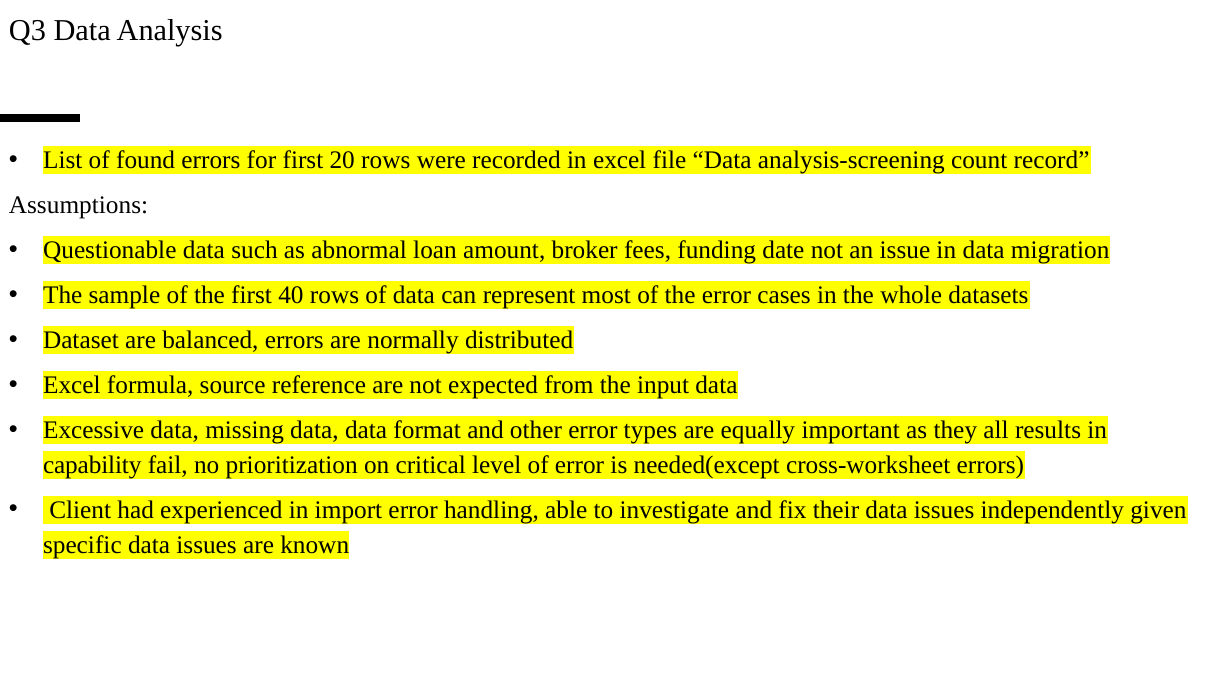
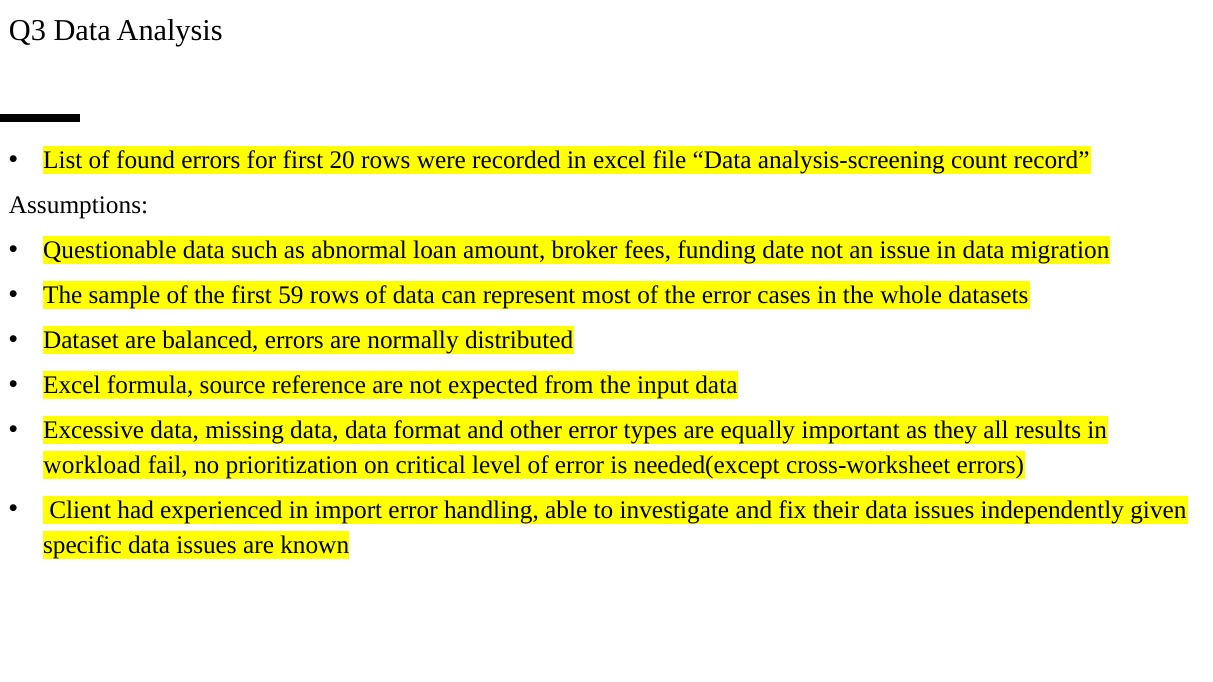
40: 40 -> 59 (291, 295)
capability: capability -> workload (92, 465)
